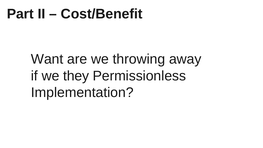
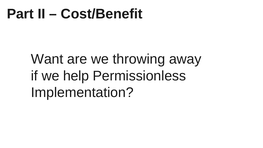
they: they -> help (76, 76)
